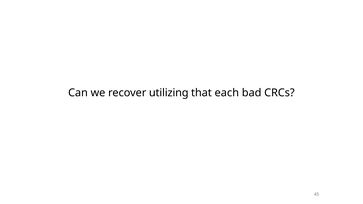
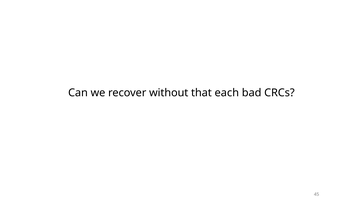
utilizing: utilizing -> without (169, 93)
